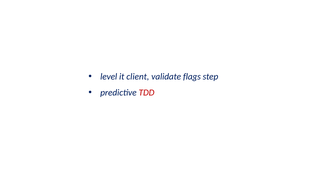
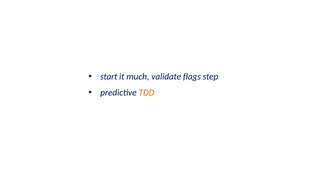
level: level -> start (109, 77)
client: client -> much (138, 77)
TDD colour: red -> orange (147, 92)
